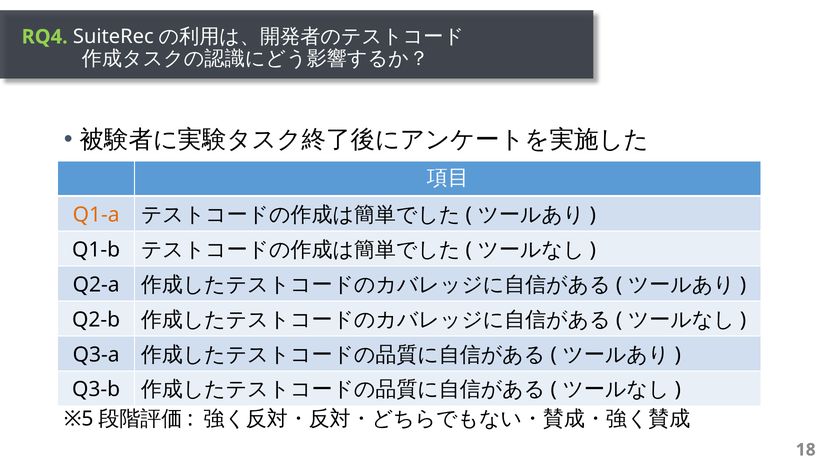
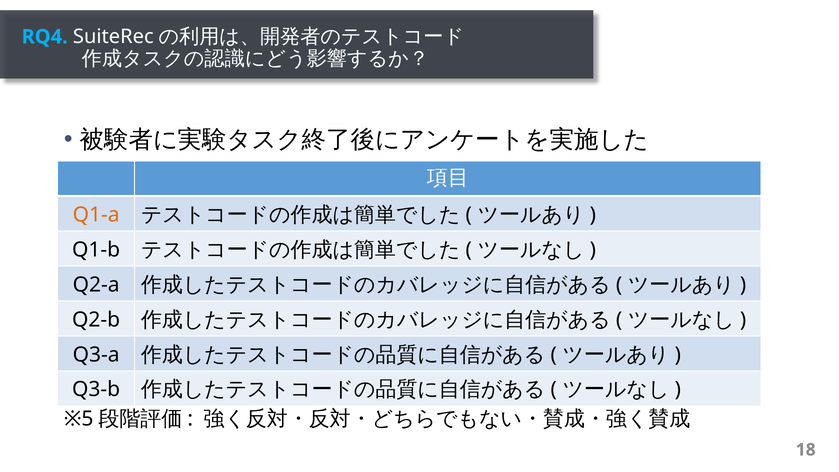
RQ4 colour: light green -> light blue (45, 37)
